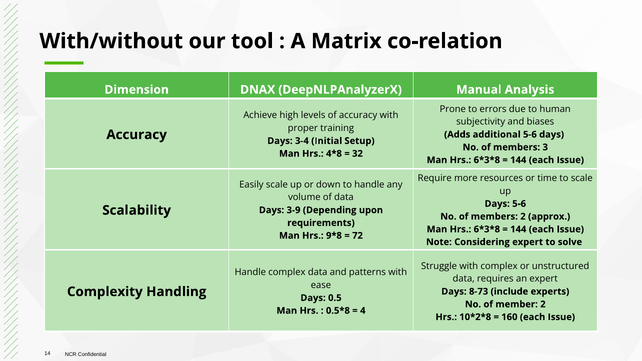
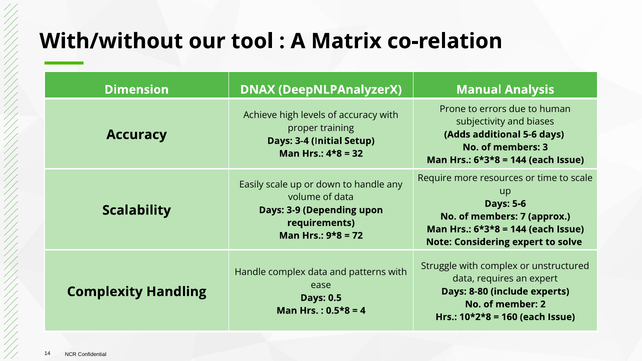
members 2: 2 -> 7 (523, 217)
8-73: 8-73 -> 8-80 (479, 292)
